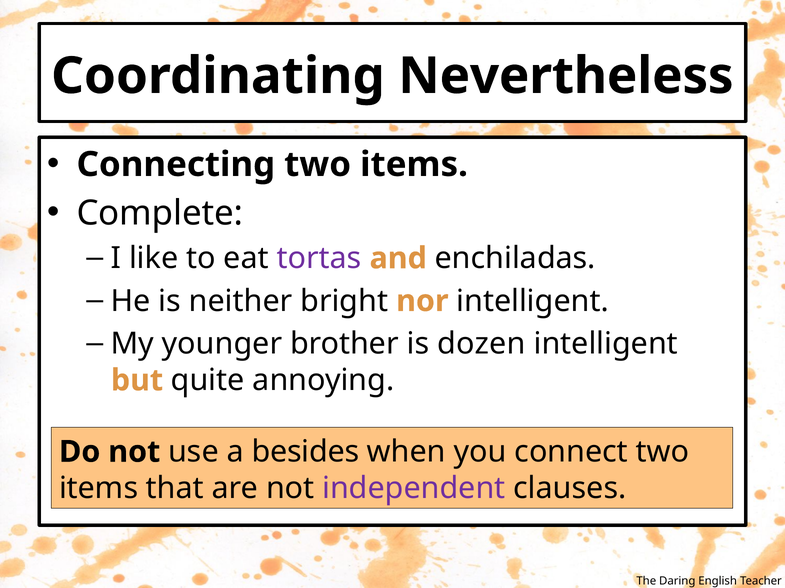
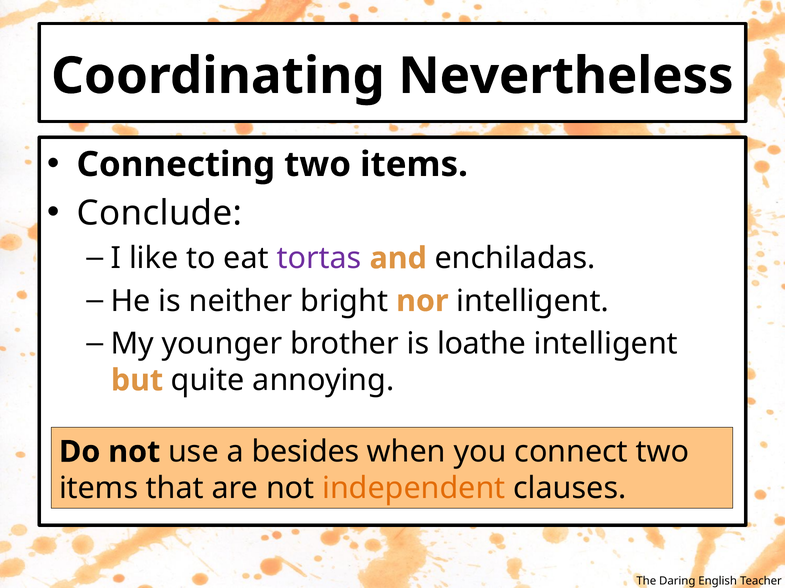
Complete: Complete -> Conclude (159, 214)
dozen: dozen -> loathe (482, 344)
independent colour: purple -> orange (414, 489)
